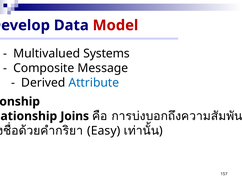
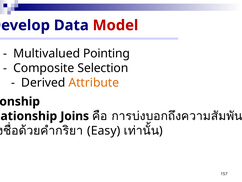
Systems: Systems -> Pointing (106, 53)
Message: Message -> Selection (103, 68)
Attribute colour: blue -> orange (94, 82)
